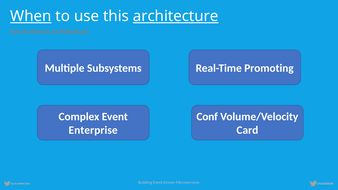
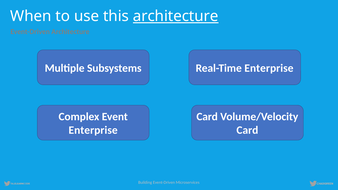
When underline: present -> none (31, 16)
Real-Time Promoting: Promoting -> Enterprise (269, 68)
Conf: Conf -> Card (207, 117)
